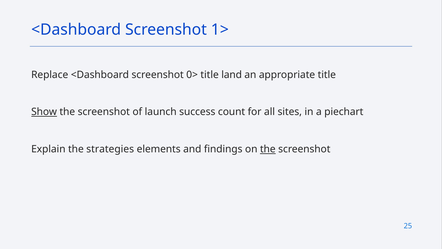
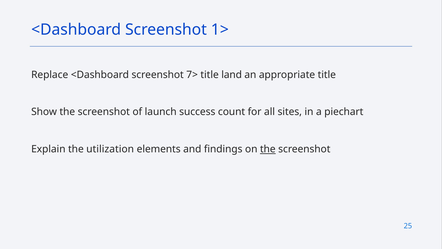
0>: 0> -> 7> (192, 75)
Show underline: present -> none (44, 112)
strategies: strategies -> utilization (110, 149)
